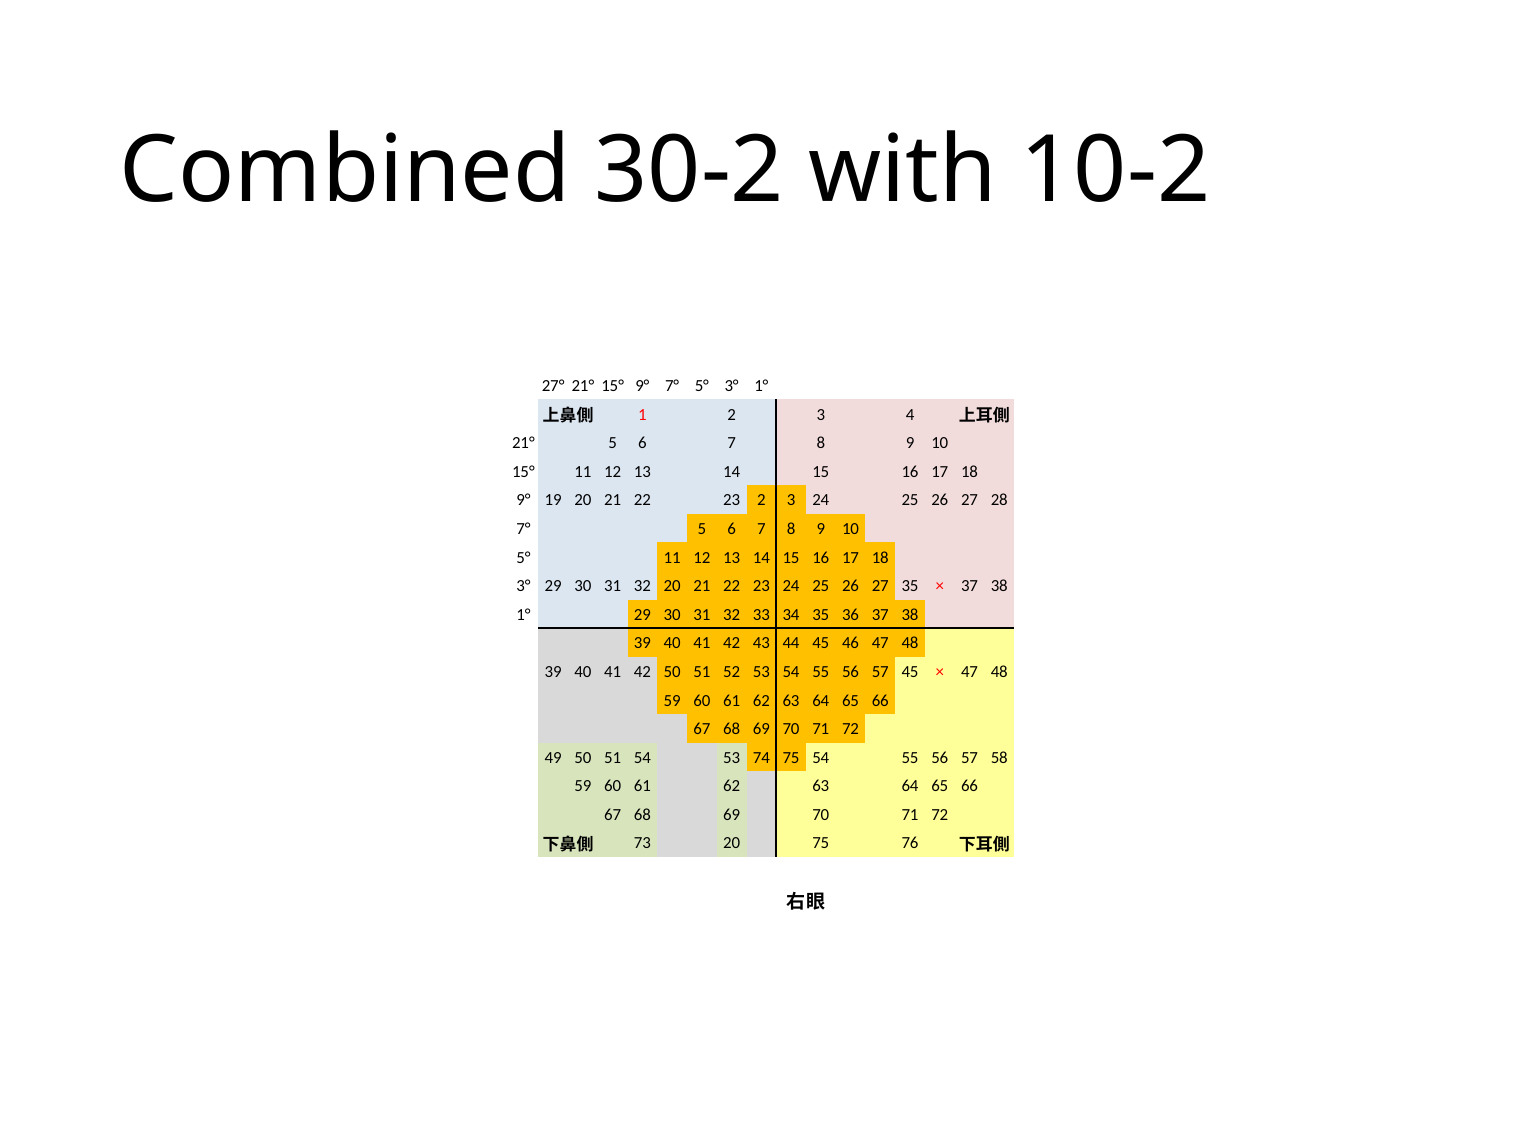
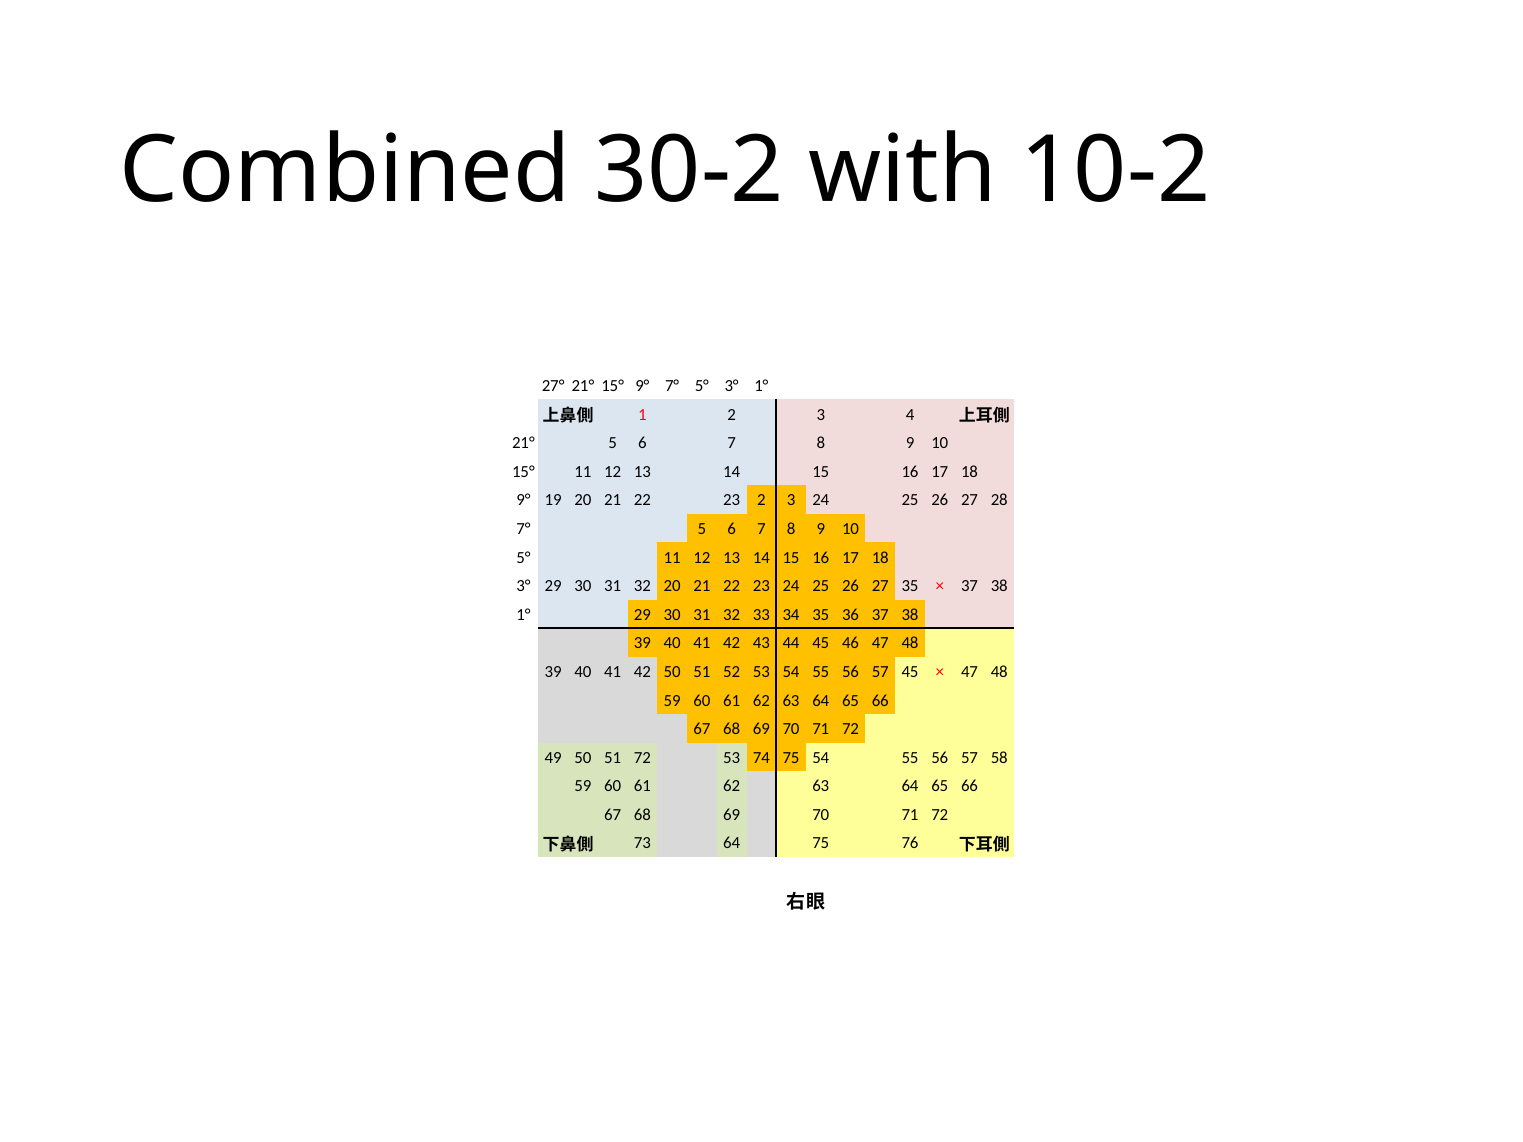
51 54: 54 -> 72 (642, 758)
73 20: 20 -> 64 (732, 844)
